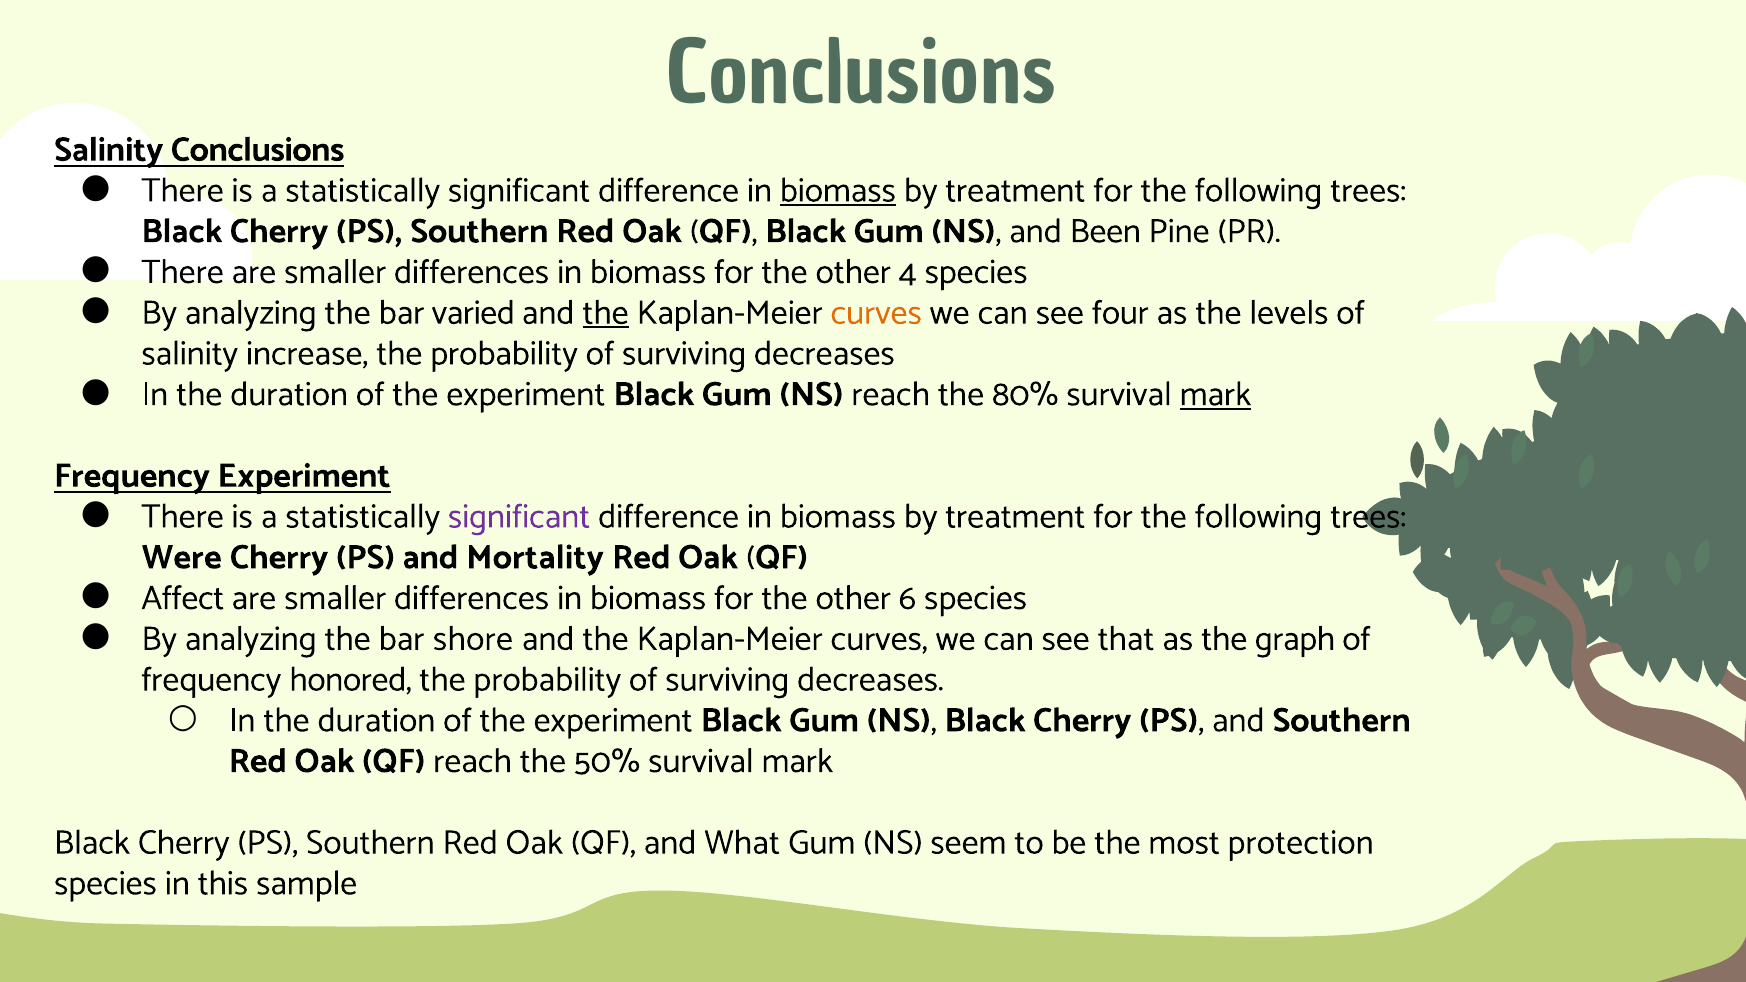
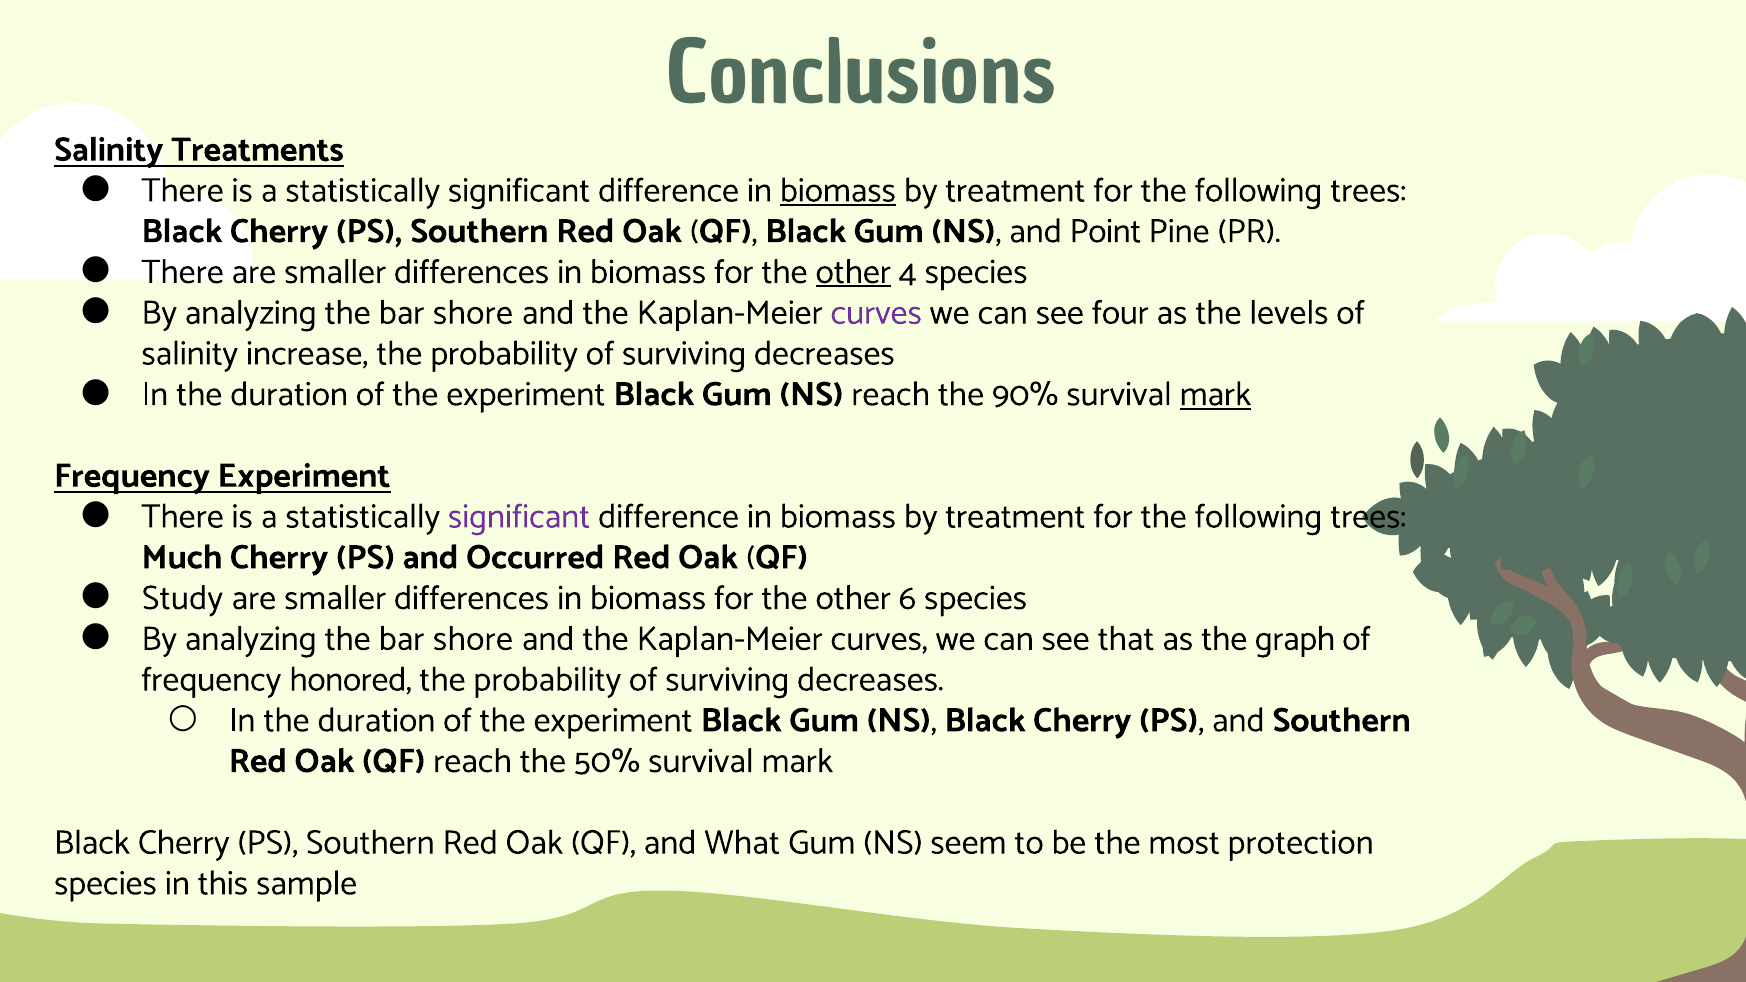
Salinity Conclusions: Conclusions -> Treatments (257, 150)
Been: Been -> Point (1105, 231)
other underline: none -> present (853, 272)
varied: varied -> shore (473, 313)
the underline: present -> none (606, 313)
curves colour: orange -> purple (876, 313)
80%: 80% -> 90% (1025, 394)
Were: Were -> Much (182, 557)
Mortality: Mortality -> Occurred (535, 557)
Affect: Affect -> Study (182, 598)
